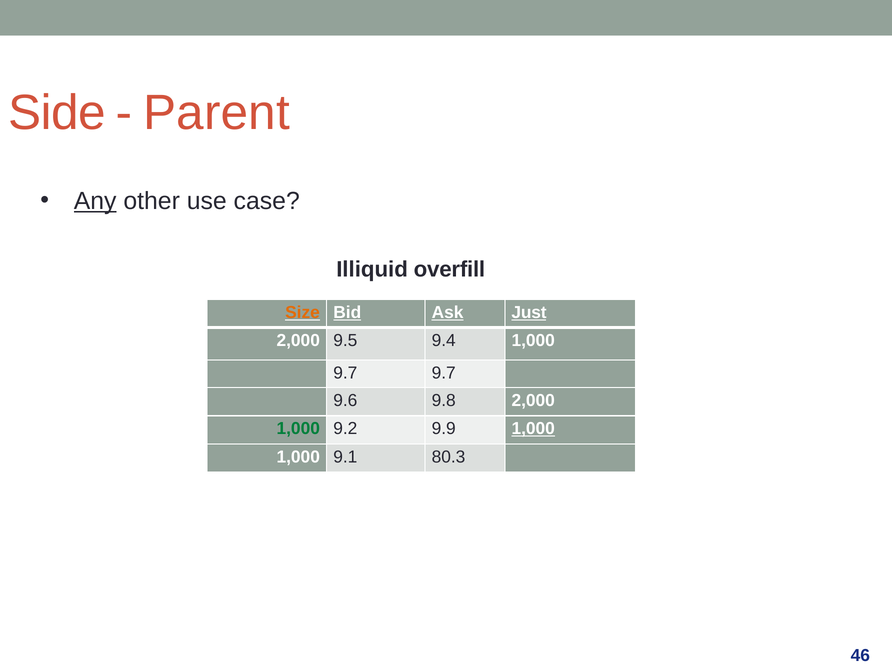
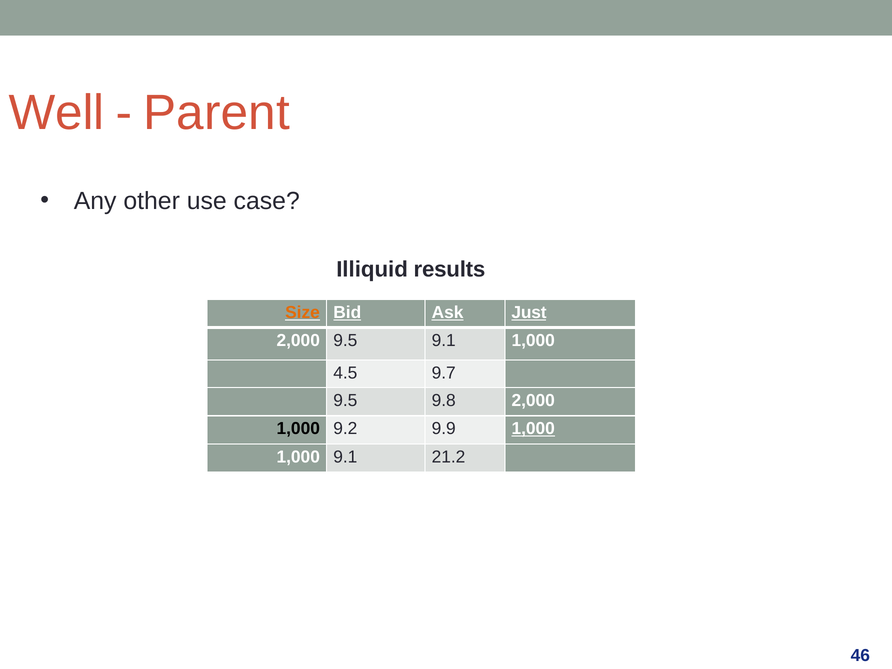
Side: Side -> Well (57, 113)
Any underline: present -> none (95, 201)
overfill: overfill -> results (449, 270)
9.5 9.4: 9.4 -> 9.1 (444, 340)
9.7: 9.7 -> 4.5 (345, 373)
9.6: 9.6 -> 9.5 (345, 401)
1,000 colour: green -> black (298, 429)
80.3: 80.3 -> 21.2 (449, 457)
